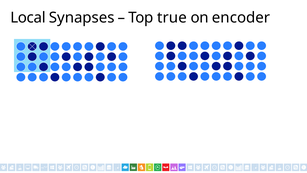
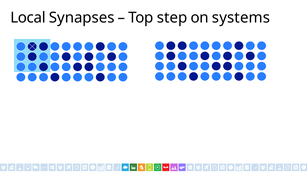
true: true -> step (172, 18)
encoder: encoder -> systems (241, 18)
